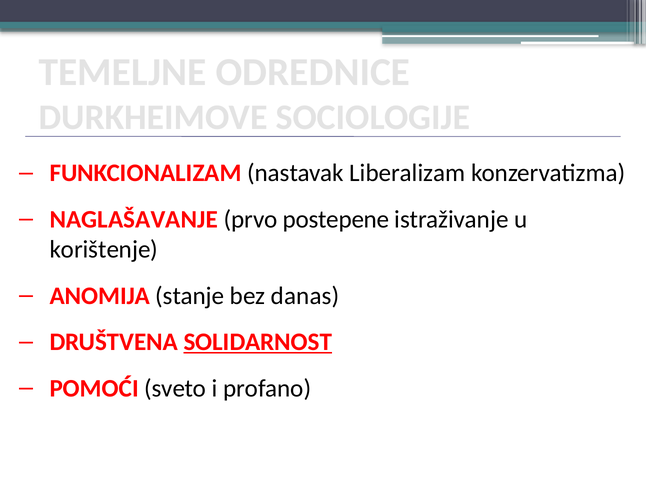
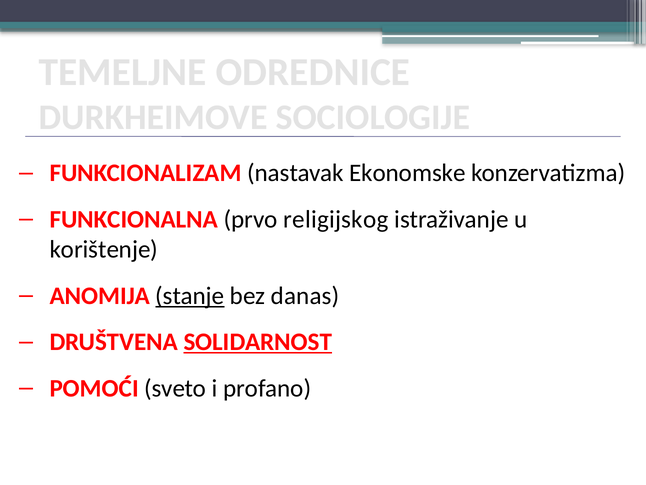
Liberalizam: Liberalizam -> Ekonomske (407, 173)
NAGLAŠAVANJE: NAGLAŠAVANJE -> FUNKCIONALNA (134, 219)
postepene: postepene -> religijskog (336, 219)
stanje underline: none -> present (190, 296)
